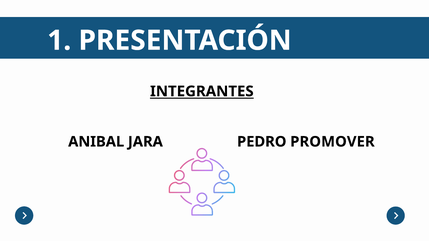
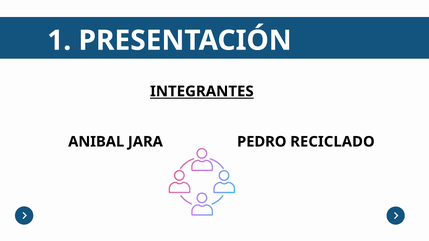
PROMOVER: PROMOVER -> RECICLADO (332, 142)
